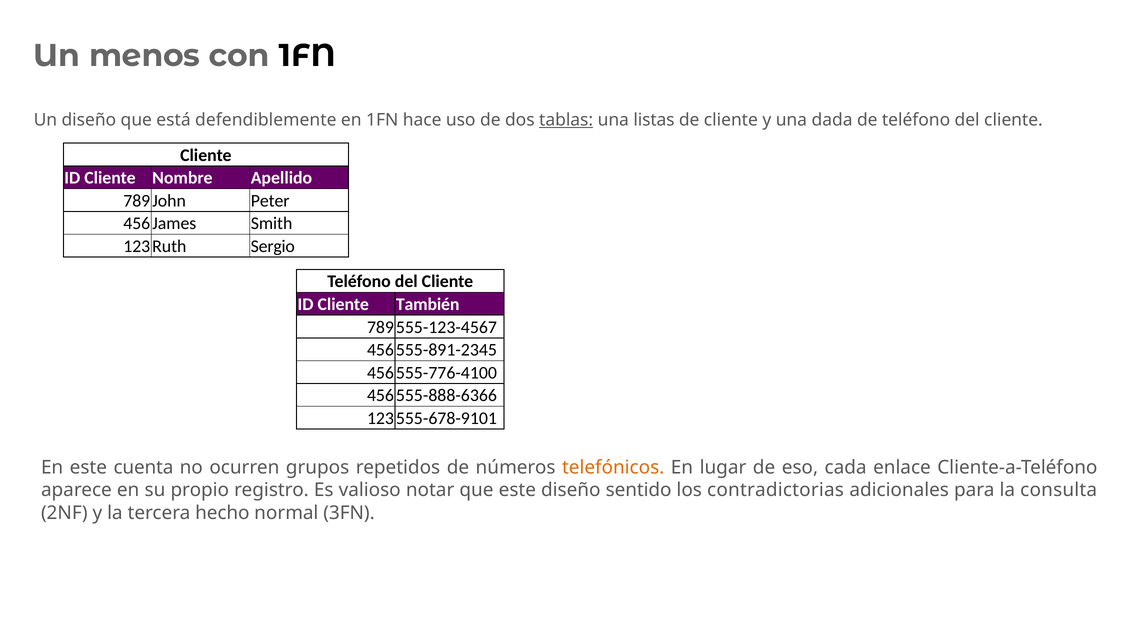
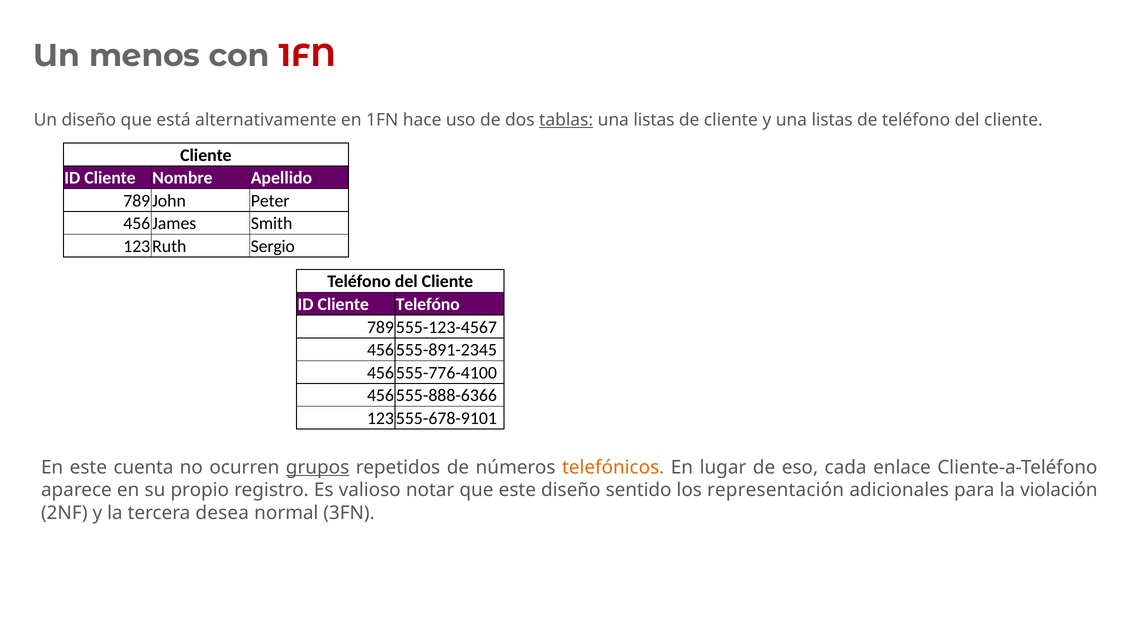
1FN colour: black -> red (307, 56)
defendiblemente: defendiblemente -> alternativamente (266, 120)
y una dada: dada -> listas (832, 120)
También: También -> Telefóno (428, 305)
grupos underline: none -> present (318, 468)
contradictorias: contradictorias -> representación (776, 490)
consulta: consulta -> violación (1059, 490)
hecho: hecho -> desea (222, 513)
